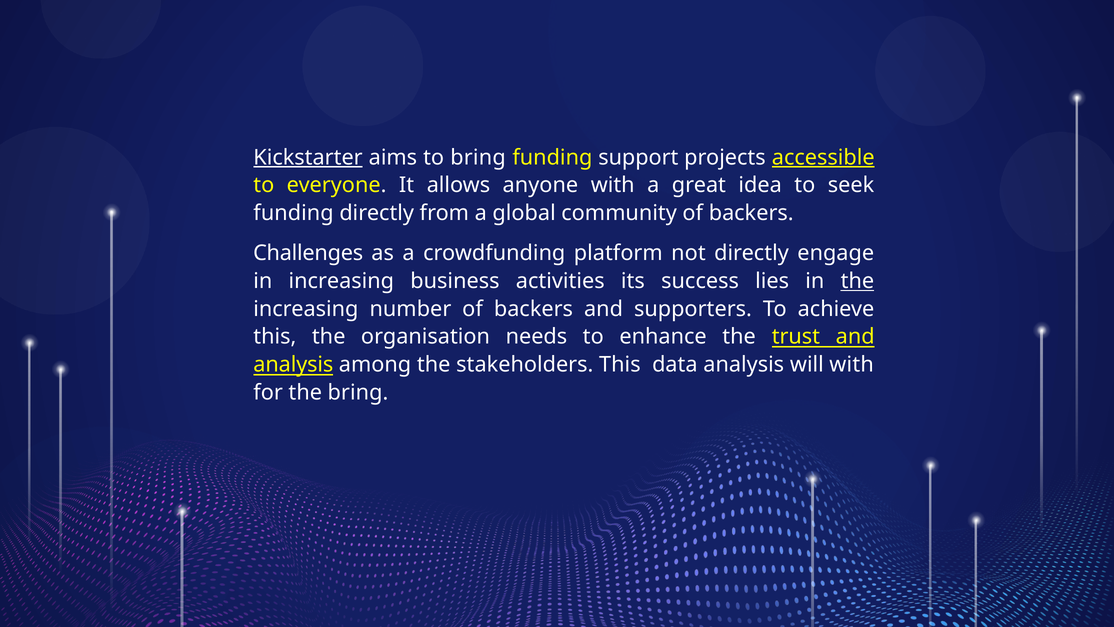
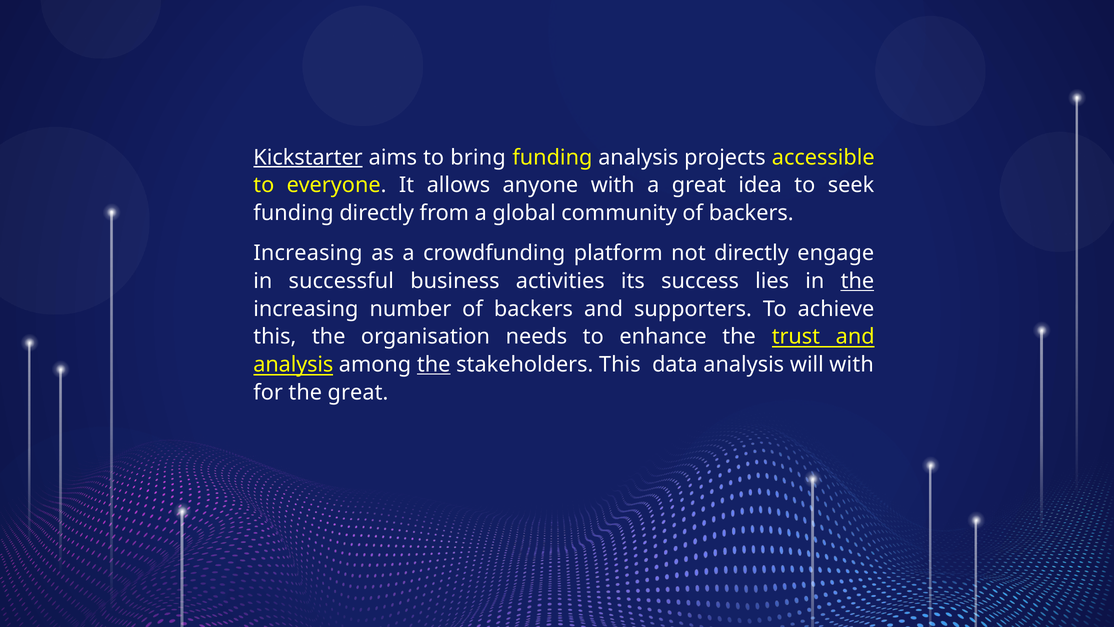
funding support: support -> analysis (638, 157)
accessible underline: present -> none (823, 157)
Challenges: Challenges -> Increasing (308, 253)
in increasing: increasing -> successful (341, 281)
the underline: none -> present (434, 364)
the bring: bring -> great (358, 392)
